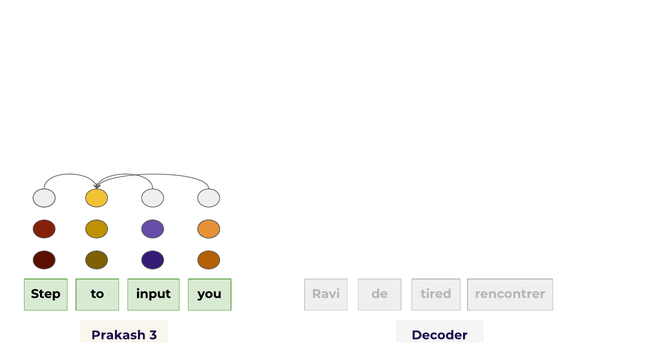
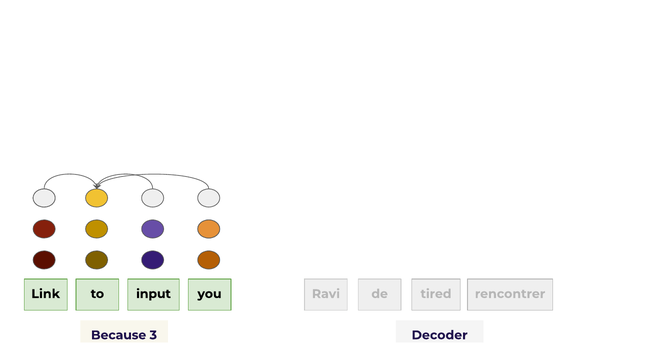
Step: Step -> Link (46, 294)
Prakash: Prakash -> Because (119, 336)
